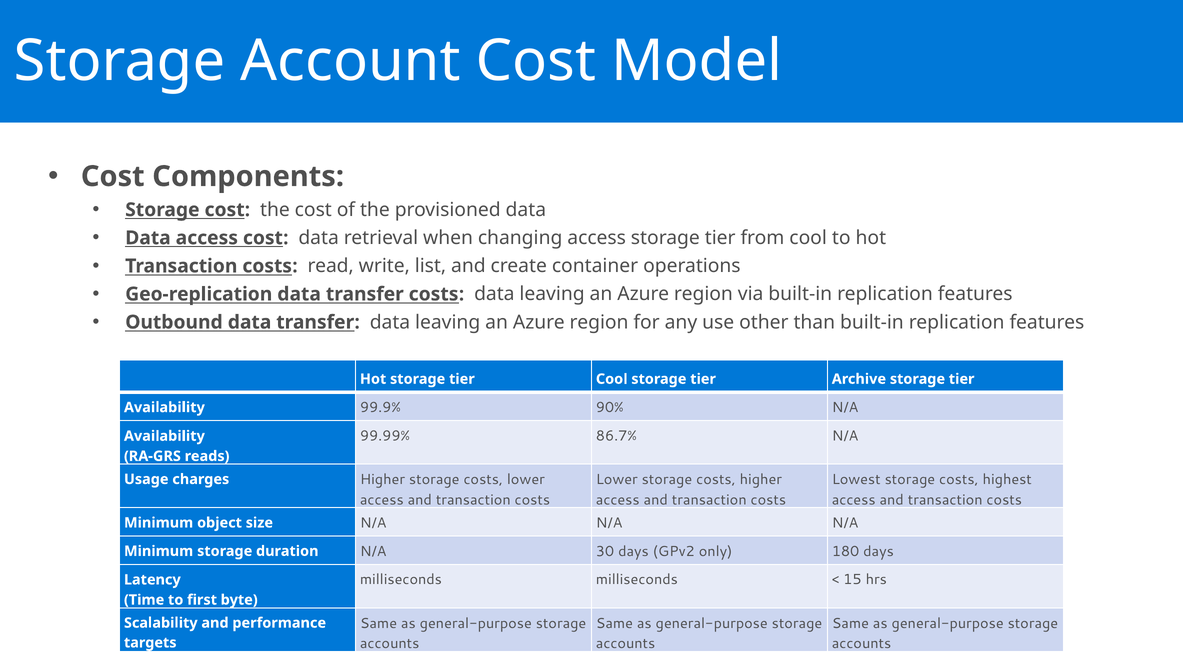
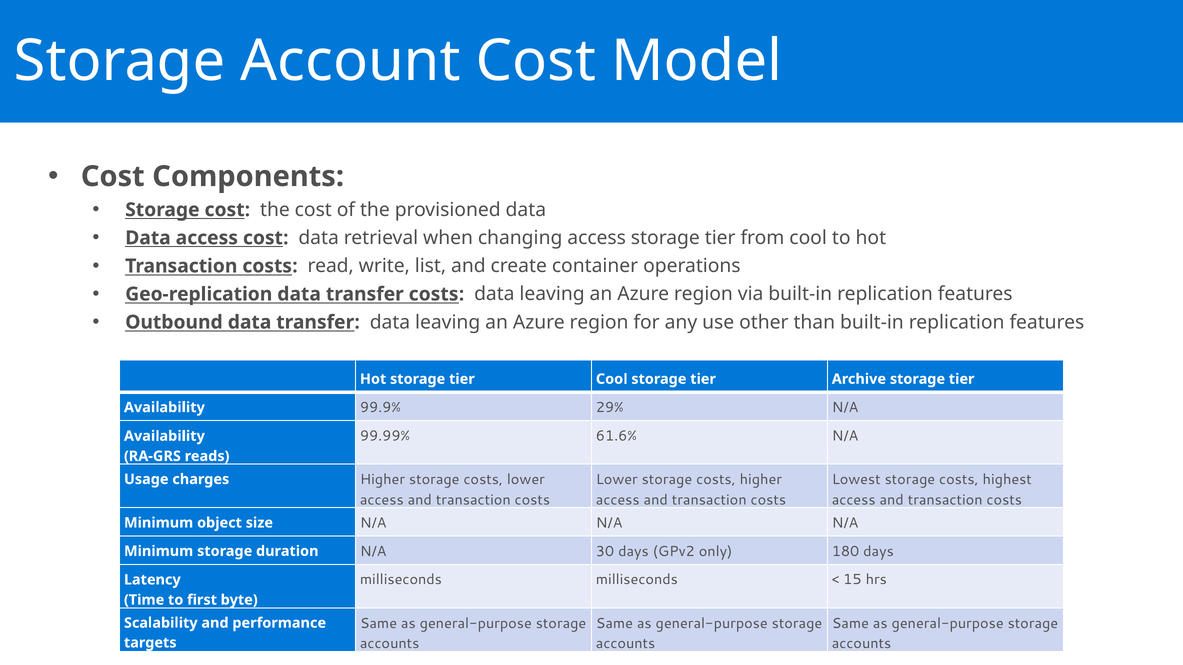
90%: 90% -> 29% (610, 408)
86.7%: 86.7% -> 61.6% (616, 436)
